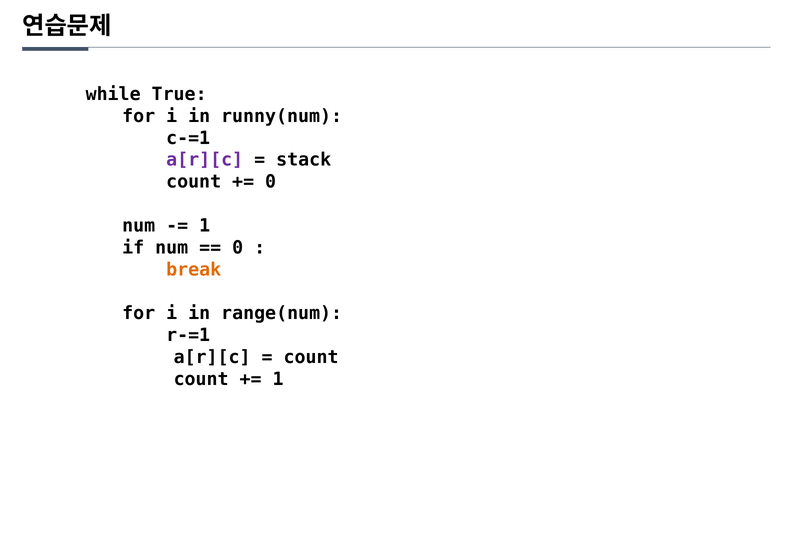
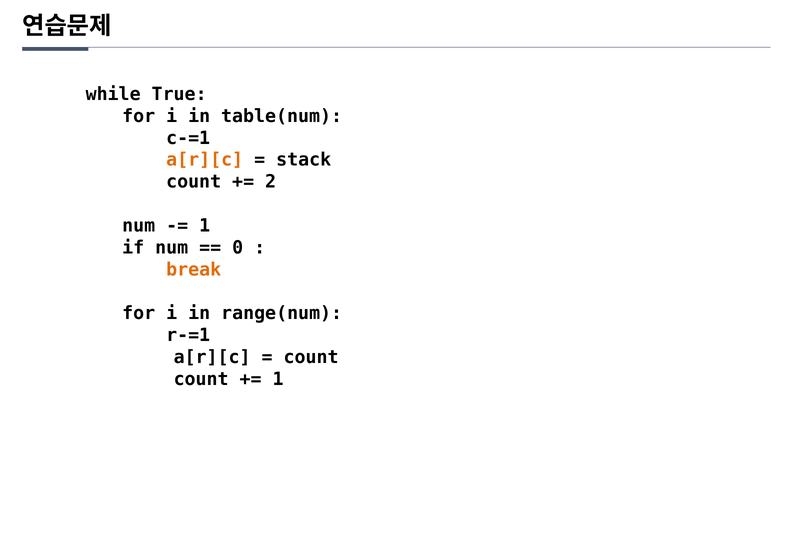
runny(num: runny(num -> table(num (282, 116)
a[r][c colour: purple -> orange (205, 160)
0: 0 -> 2 (271, 182)
